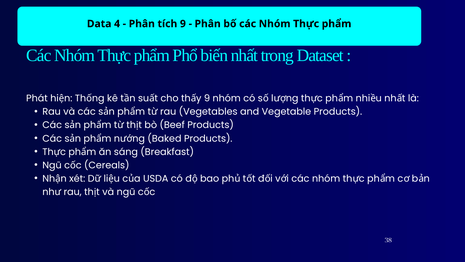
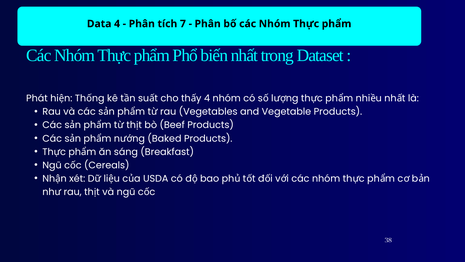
tích 9: 9 -> 7 (183, 24)
9: 9 -> 4 (207, 98)
